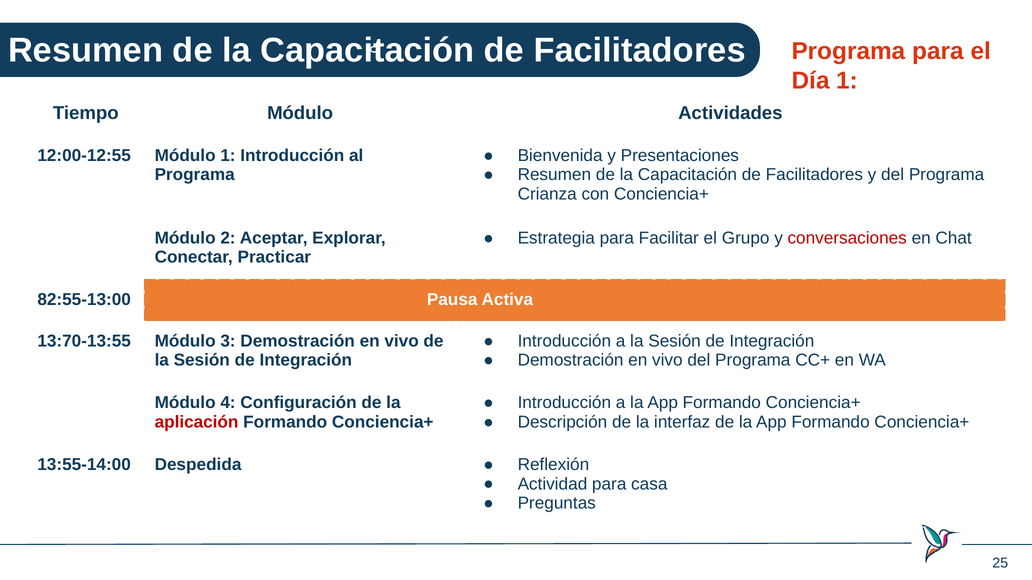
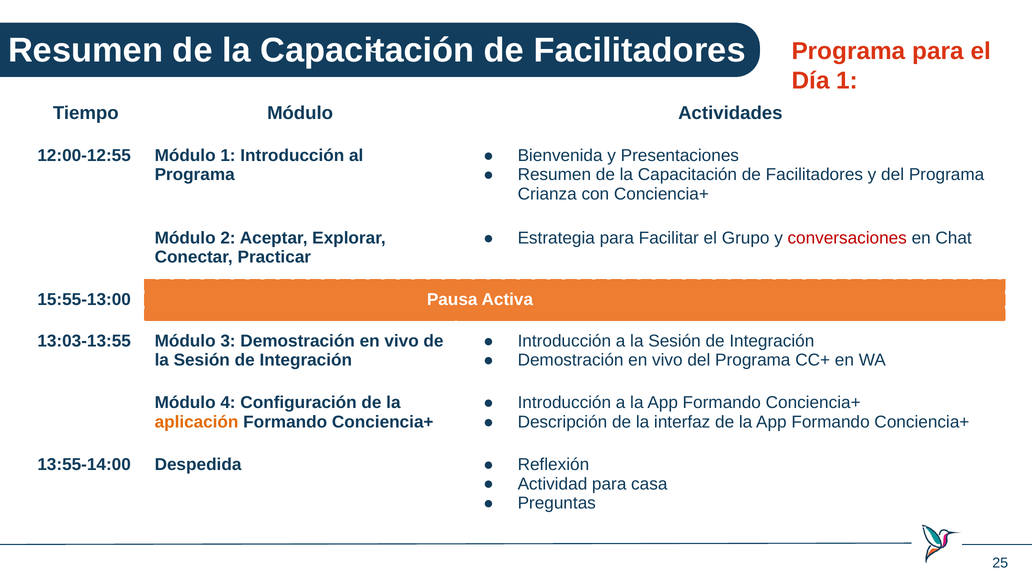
82:55-13:00: 82:55-13:00 -> 15:55-13:00 (84, 300)
13:70-13:55: 13:70-13:55 -> 13:03-13:55 (84, 341)
aplicación colour: red -> orange (197, 422)
